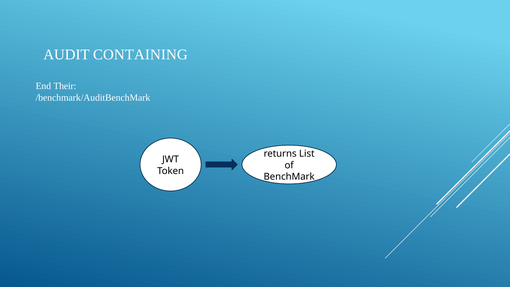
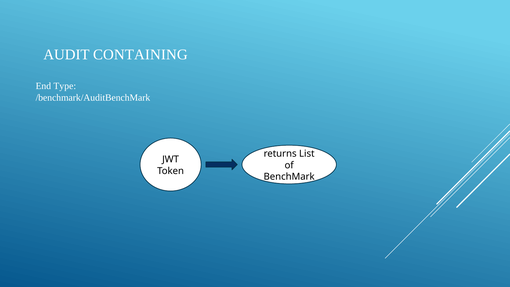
Their: Their -> Type (65, 86)
